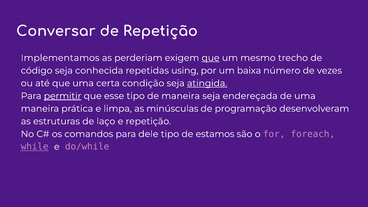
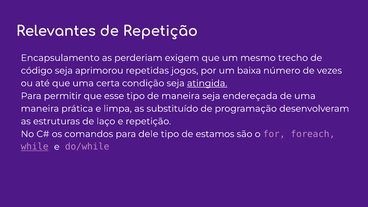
Conversar: Conversar -> Relevantes (56, 31)
Implementamos: Implementamos -> Encapsulamento (60, 58)
que underline: present -> none (211, 58)
conhecida: conhecida -> aprimorou (99, 71)
using: using -> jogos (185, 71)
permitir underline: present -> none (63, 96)
minúsculas: minúsculas -> substituído (172, 109)
